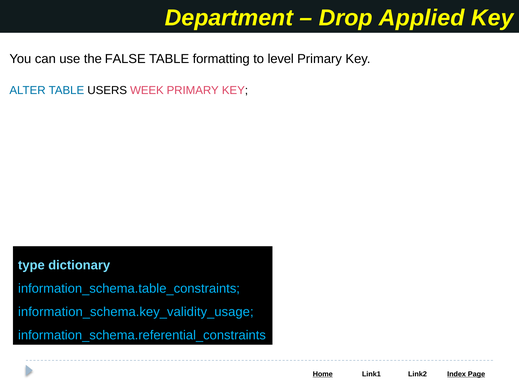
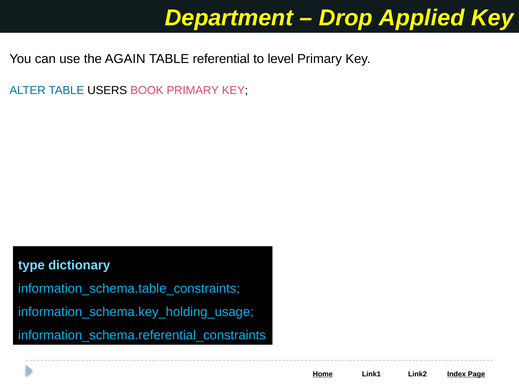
FALSE: FALSE -> AGAIN (125, 59)
formatting: formatting -> referential (221, 59)
WEEK: WEEK -> BOOK (147, 91)
information_schema.key_validity_usage: information_schema.key_validity_usage -> information_schema.key_holding_usage (136, 312)
